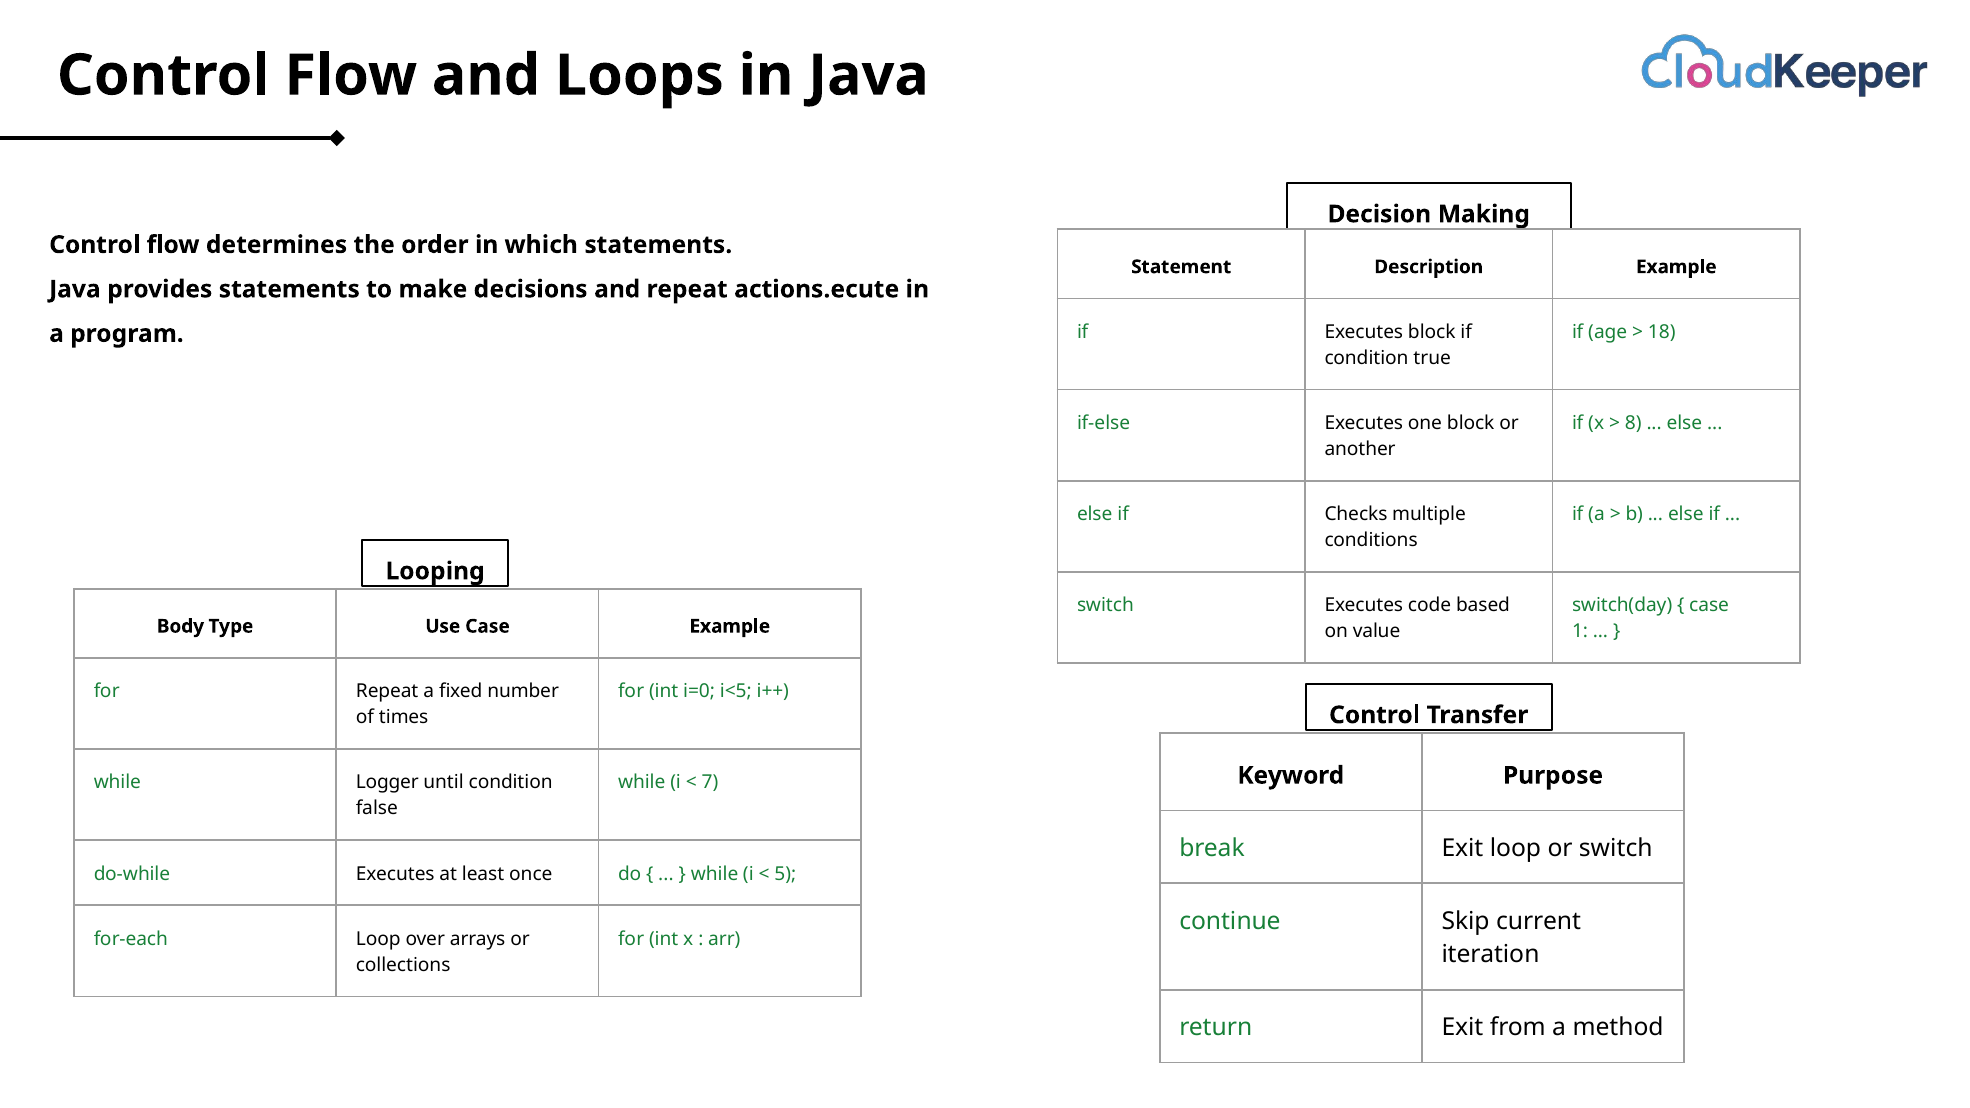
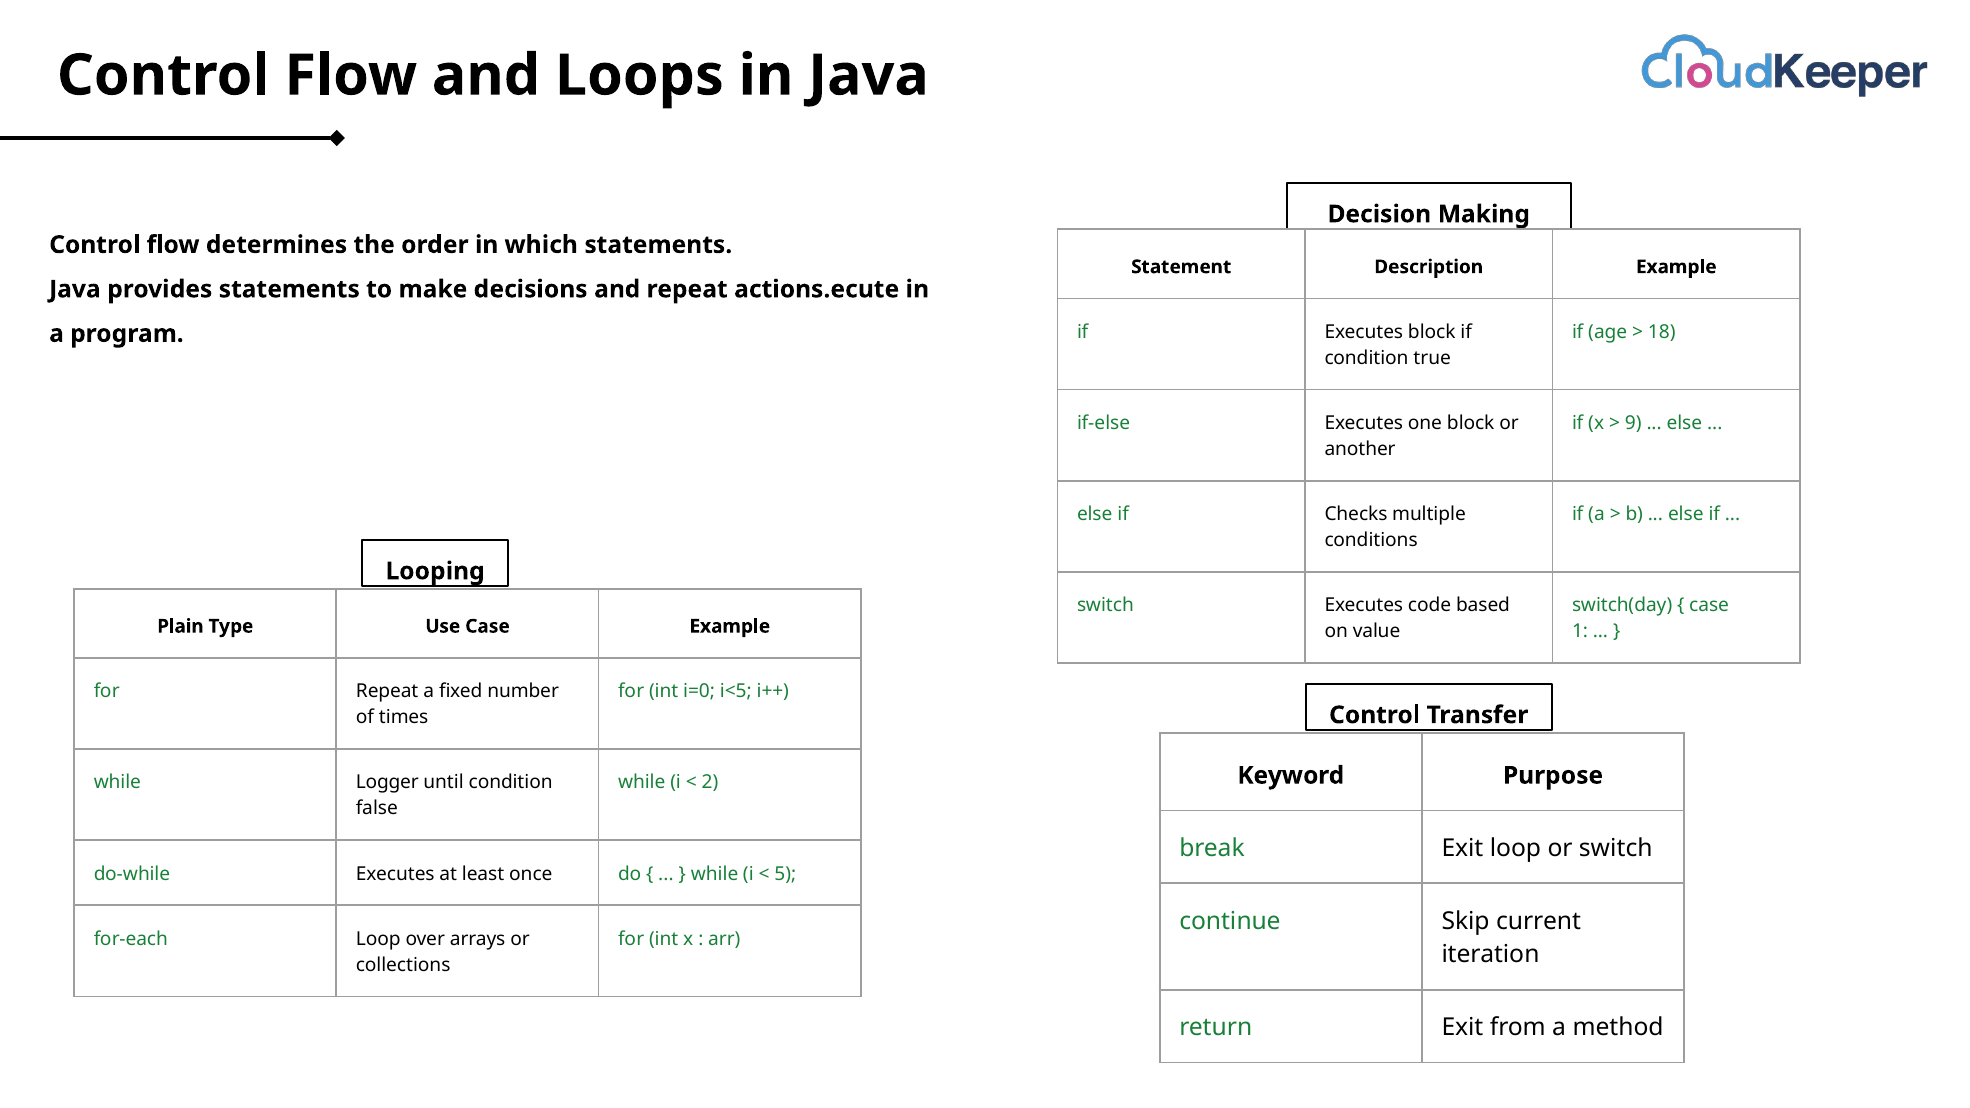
8: 8 -> 9 (1633, 423)
Body: Body -> Plain (180, 626)
7: 7 -> 2 (710, 783)
